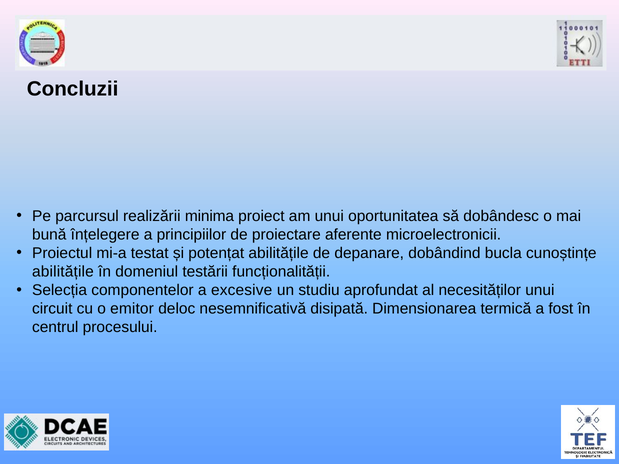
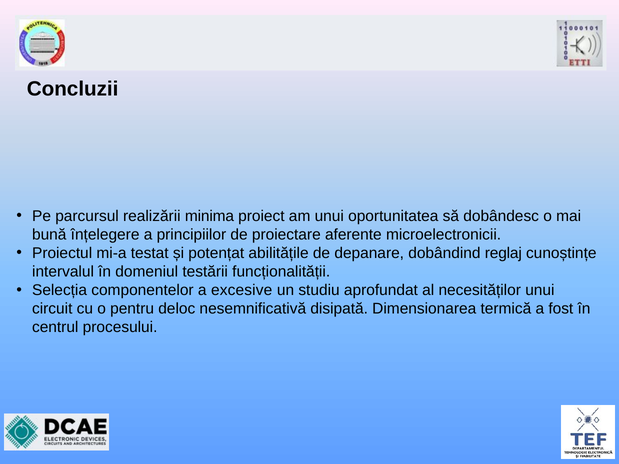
bucla: bucla -> reglaj (503, 253)
abilitățile: abilitățile -> intervalul (63, 272)
emitor: emitor -> pentru (132, 309)
